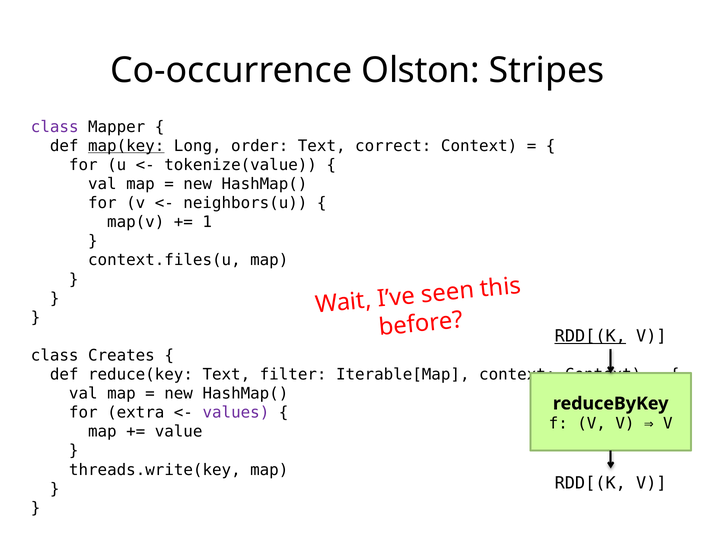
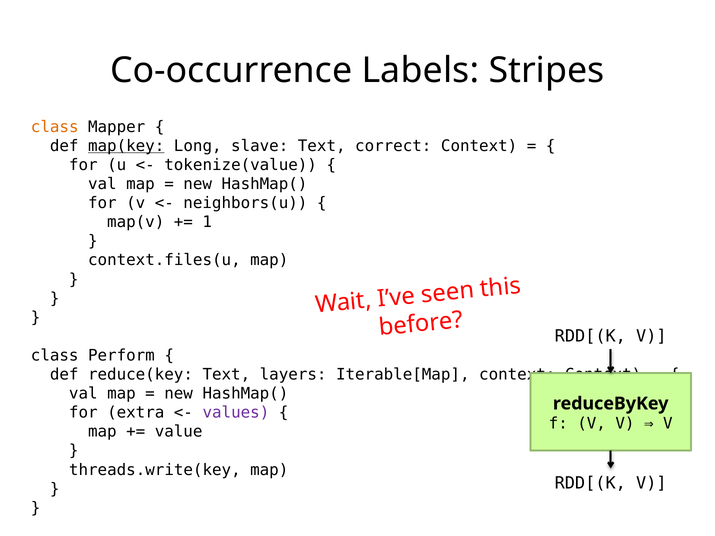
Olston: Olston -> Labels (420, 70)
class colour: purple -> orange (55, 127)
order: order -> slave (260, 146)
RDD[(K underline: present -> none (590, 337)
Creates: Creates -> Perform (121, 356)
filter: filter -> layers (293, 375)
